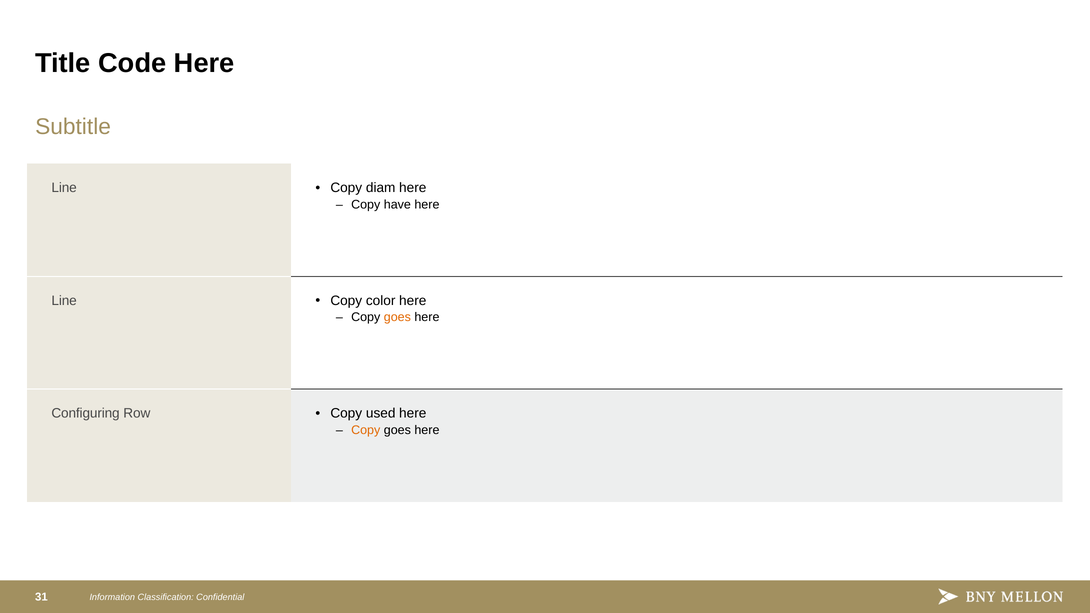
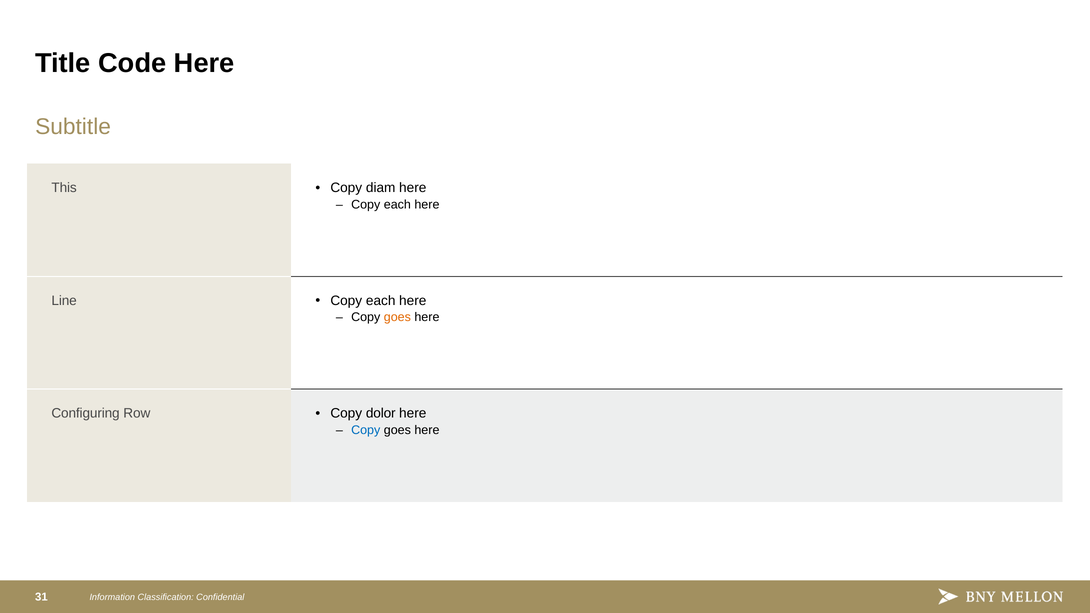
Line: Line -> This (64, 188)
have: have -> each (397, 205)
color: color -> each (381, 301)
used: used -> dolor (381, 413)
Copy colour: orange -> blue (366, 430)
